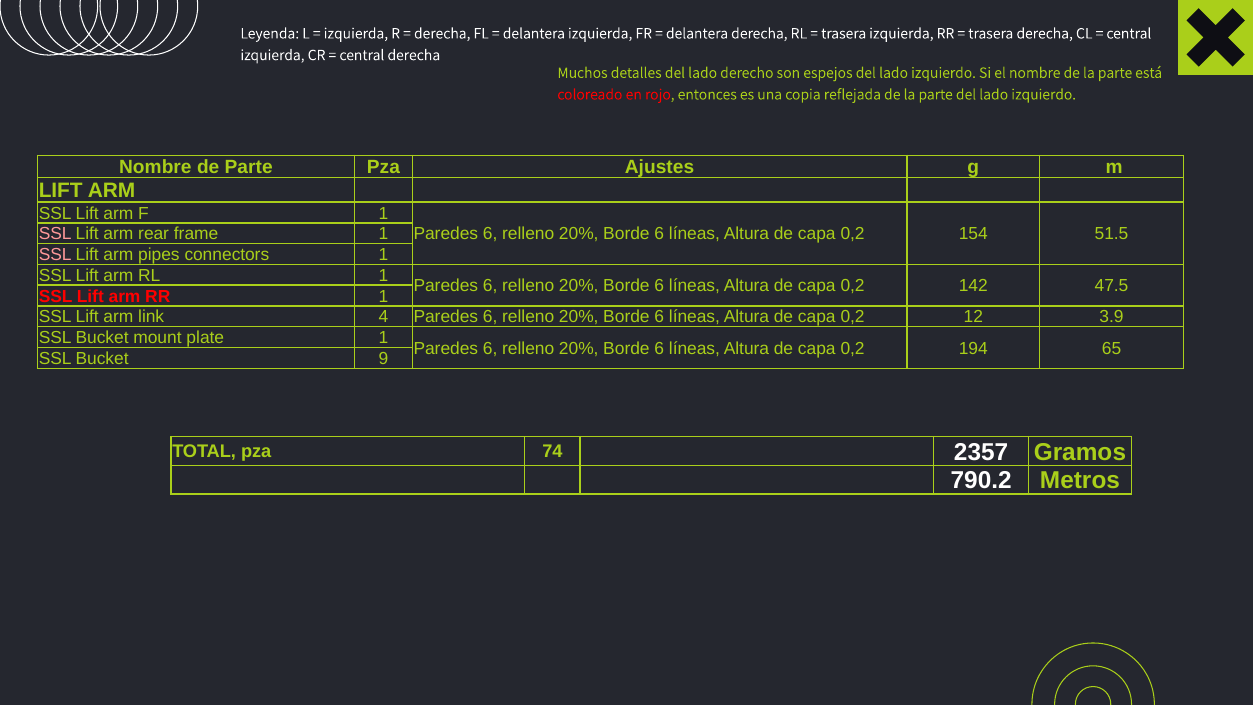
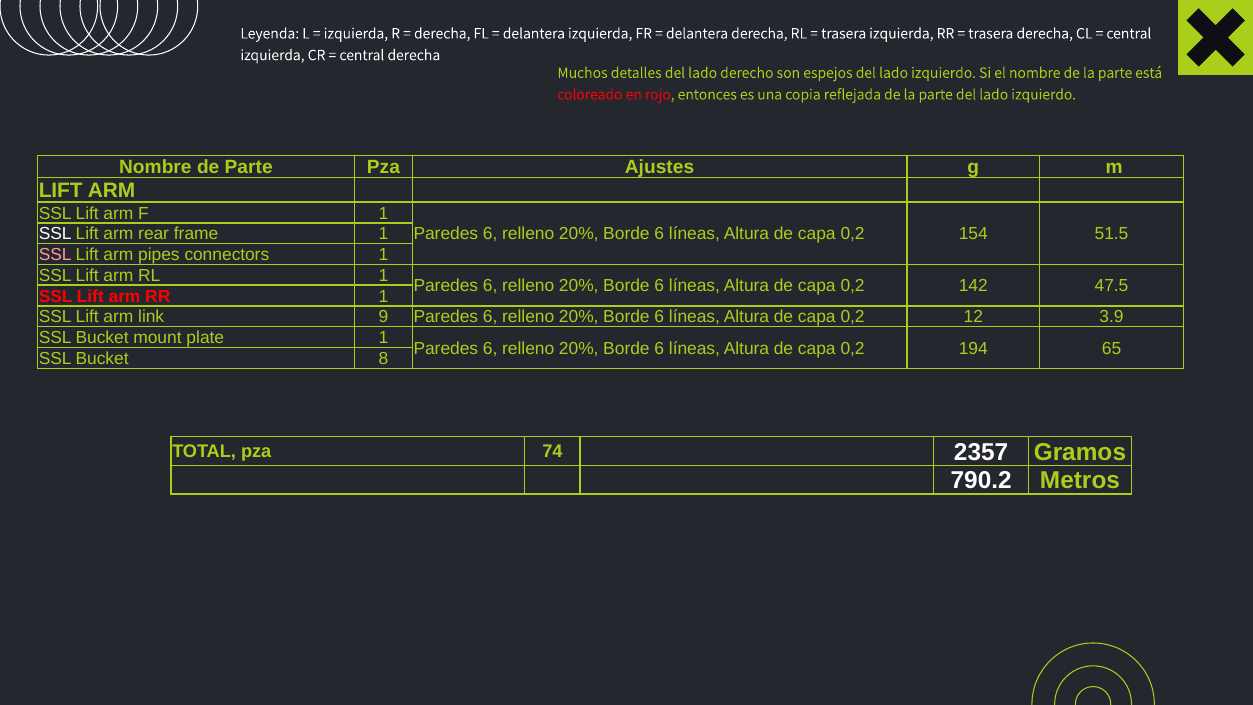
SSL colour: pink -> white (55, 234)
4: 4 -> 9 (384, 317)
9: 9 -> 8 (384, 359)
